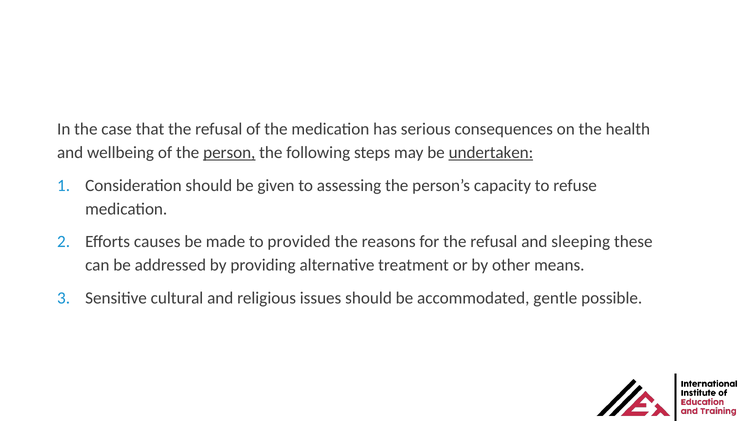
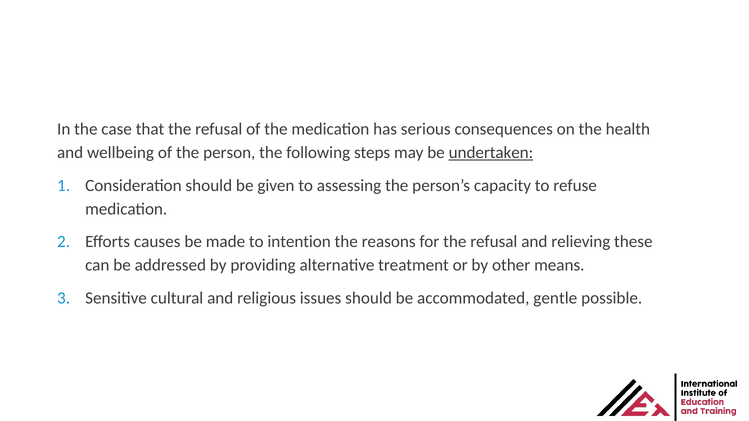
person underline: present -> none (229, 153)
provided: provided -> intention (299, 242)
sleeping: sleeping -> relieving (581, 242)
